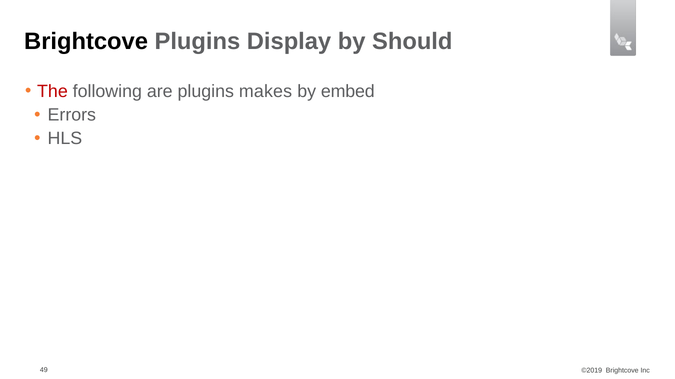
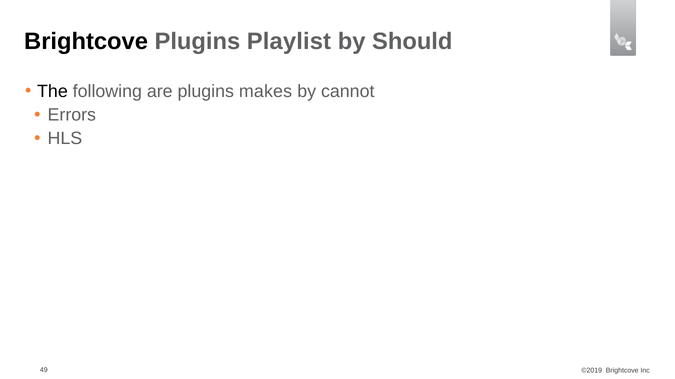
Display: Display -> Playlist (289, 42)
The colour: red -> black (52, 92)
embed: embed -> cannot (348, 92)
